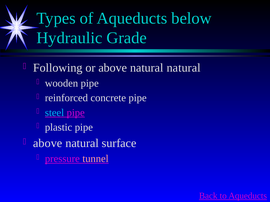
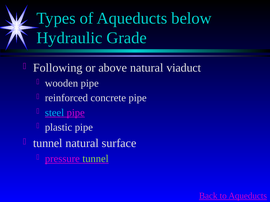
natural natural: natural -> viaduct (184, 68)
above: above -> tunnel (48, 144)
tunnel colour: pink -> light green (95, 159)
